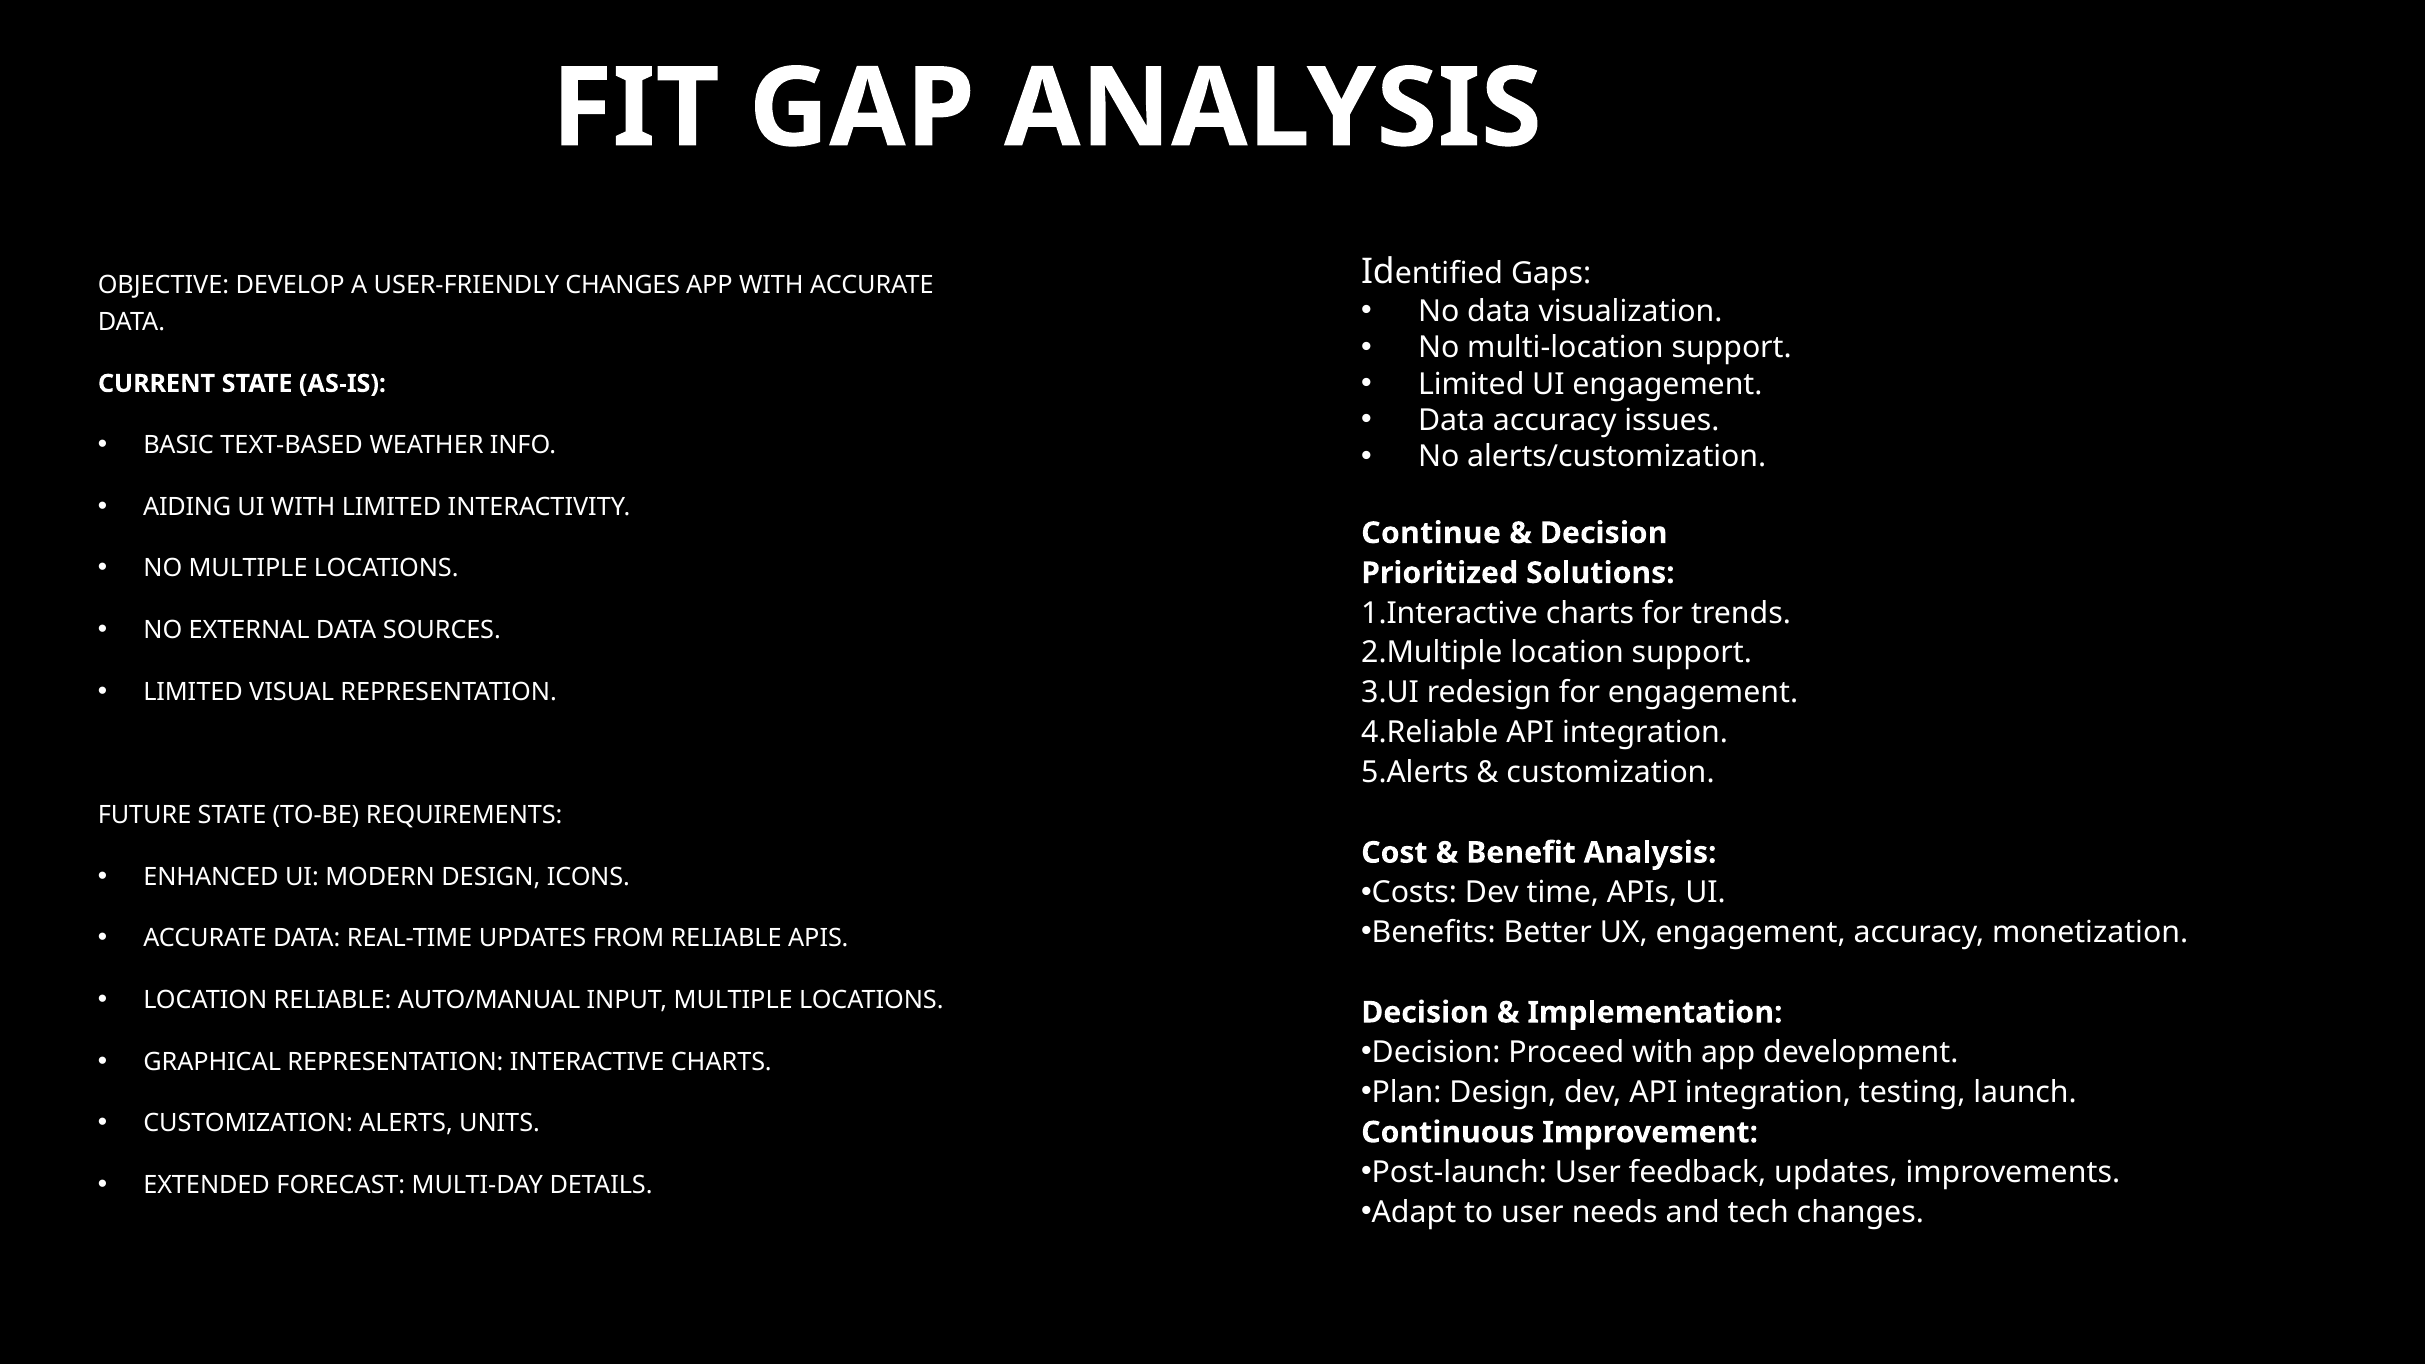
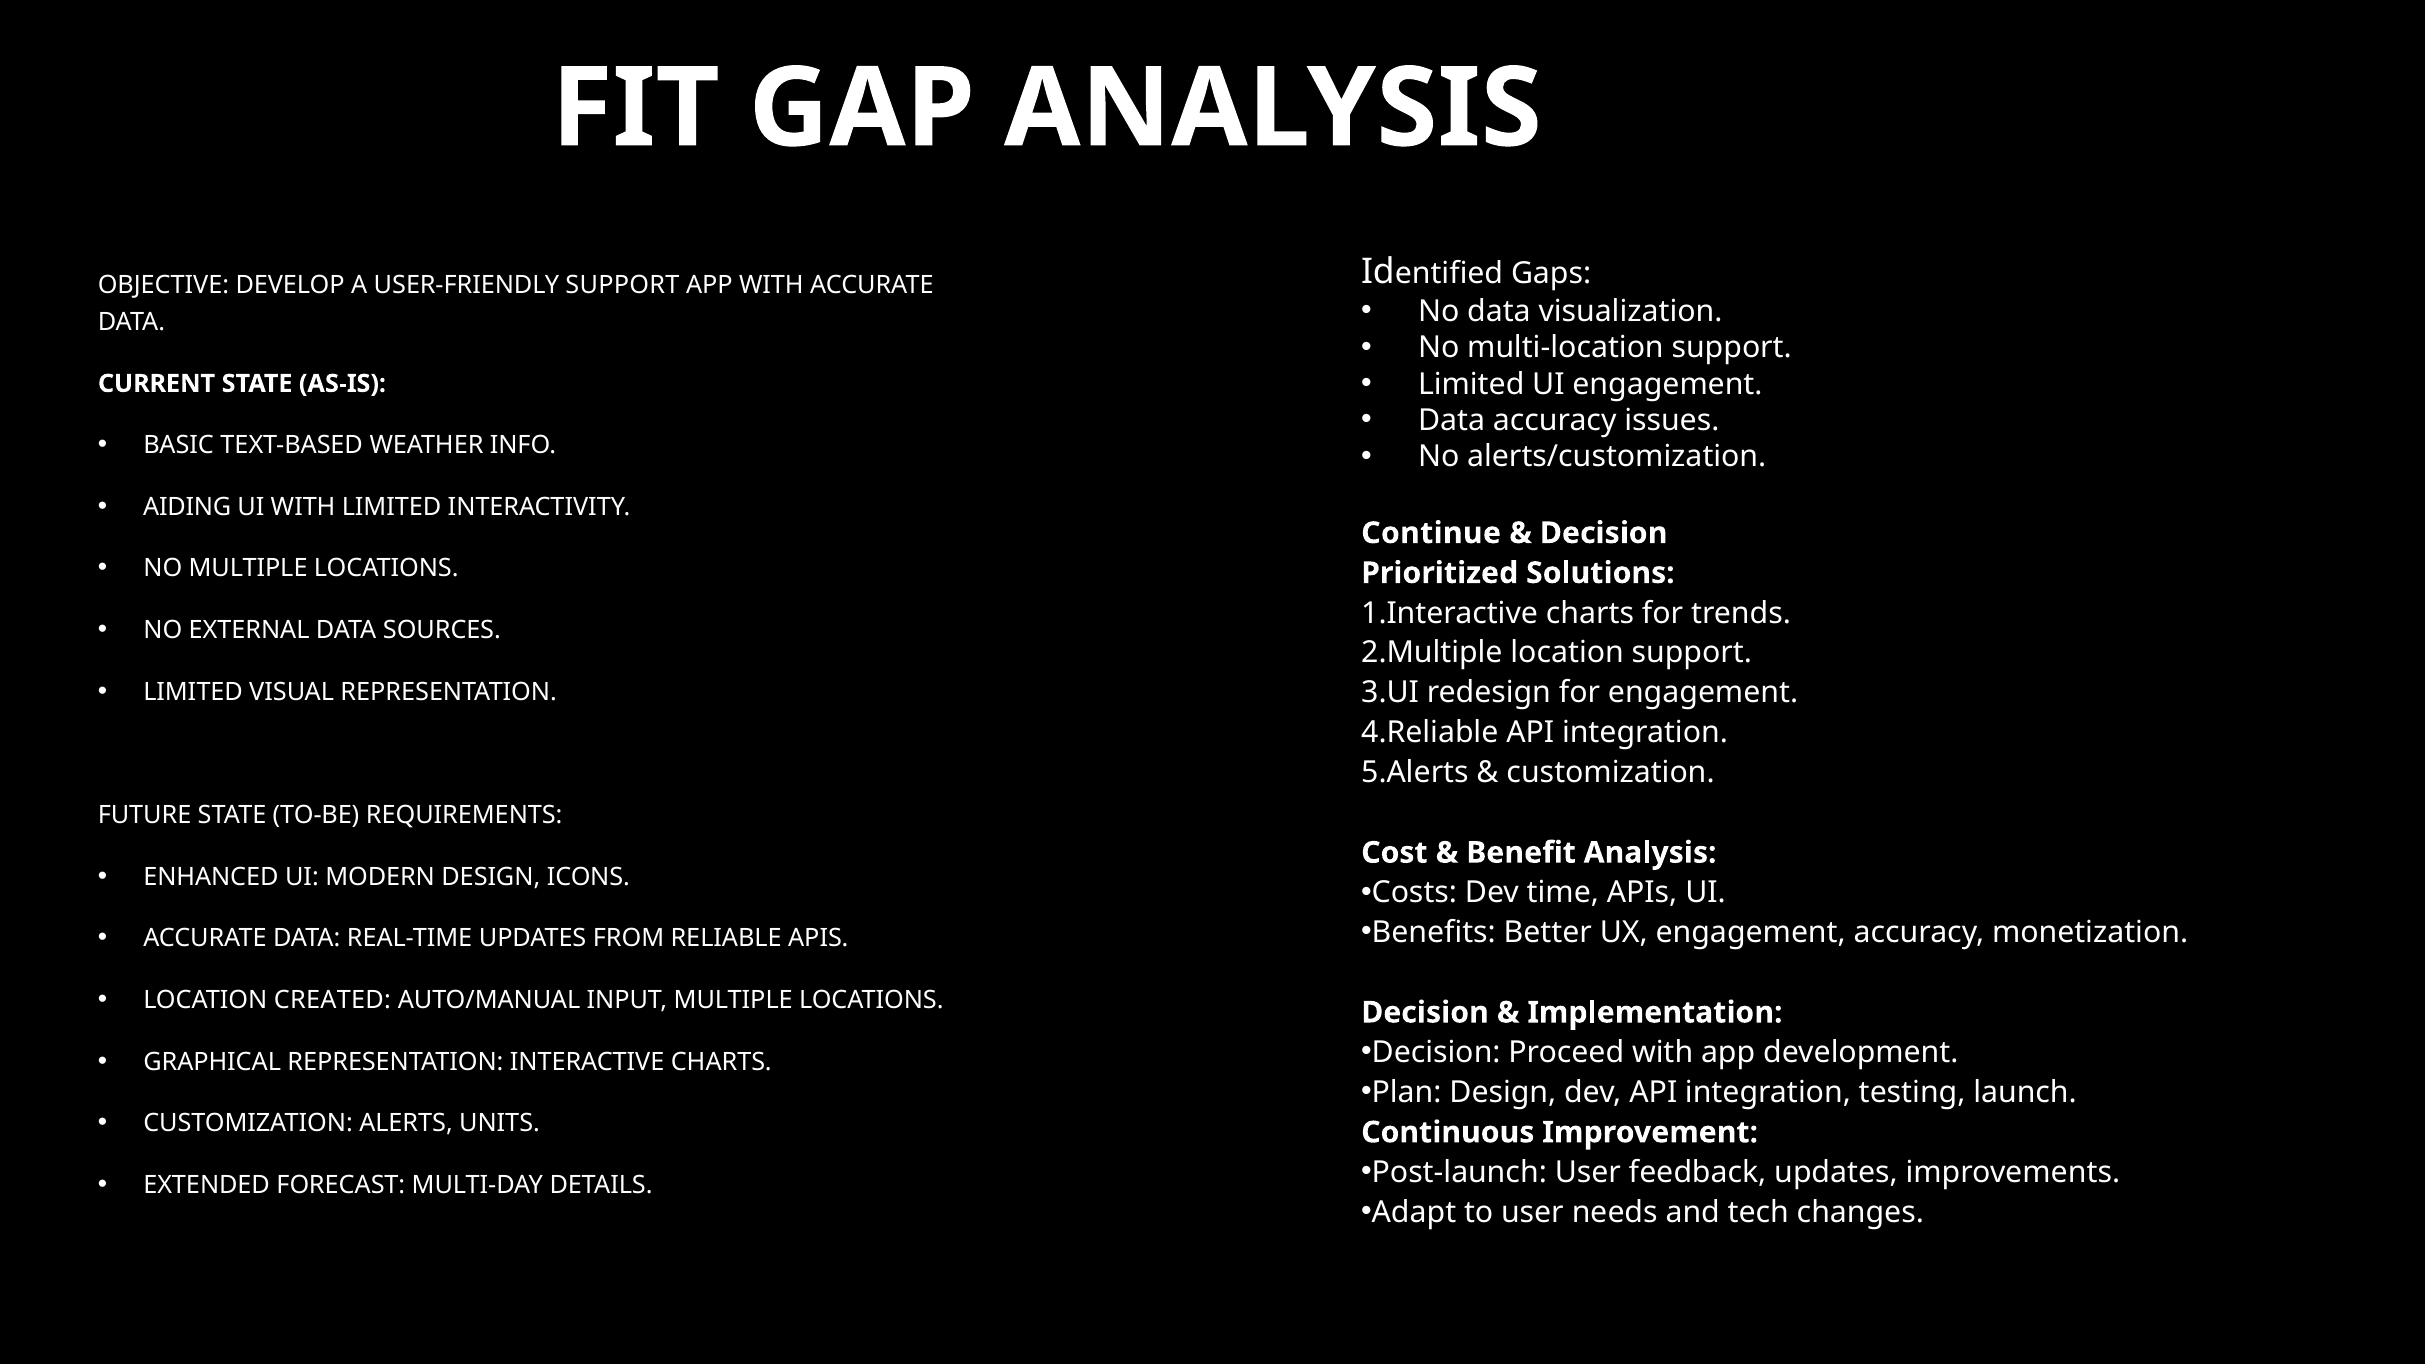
USER-FRIENDLY CHANGES: CHANGES -> SUPPORT (622, 286)
LOCATION RELIABLE: RELIABLE -> CREATED (332, 1000)
